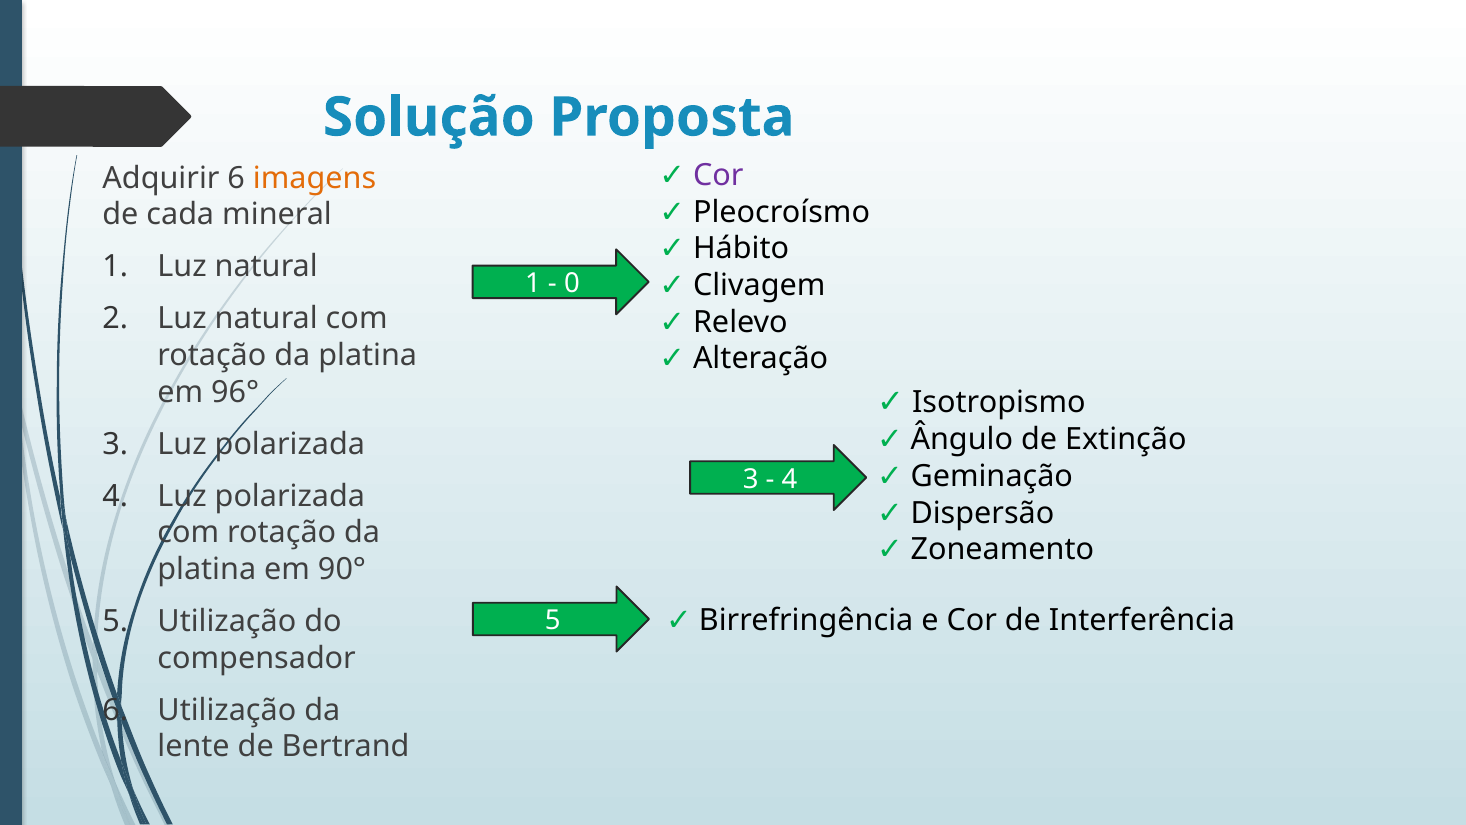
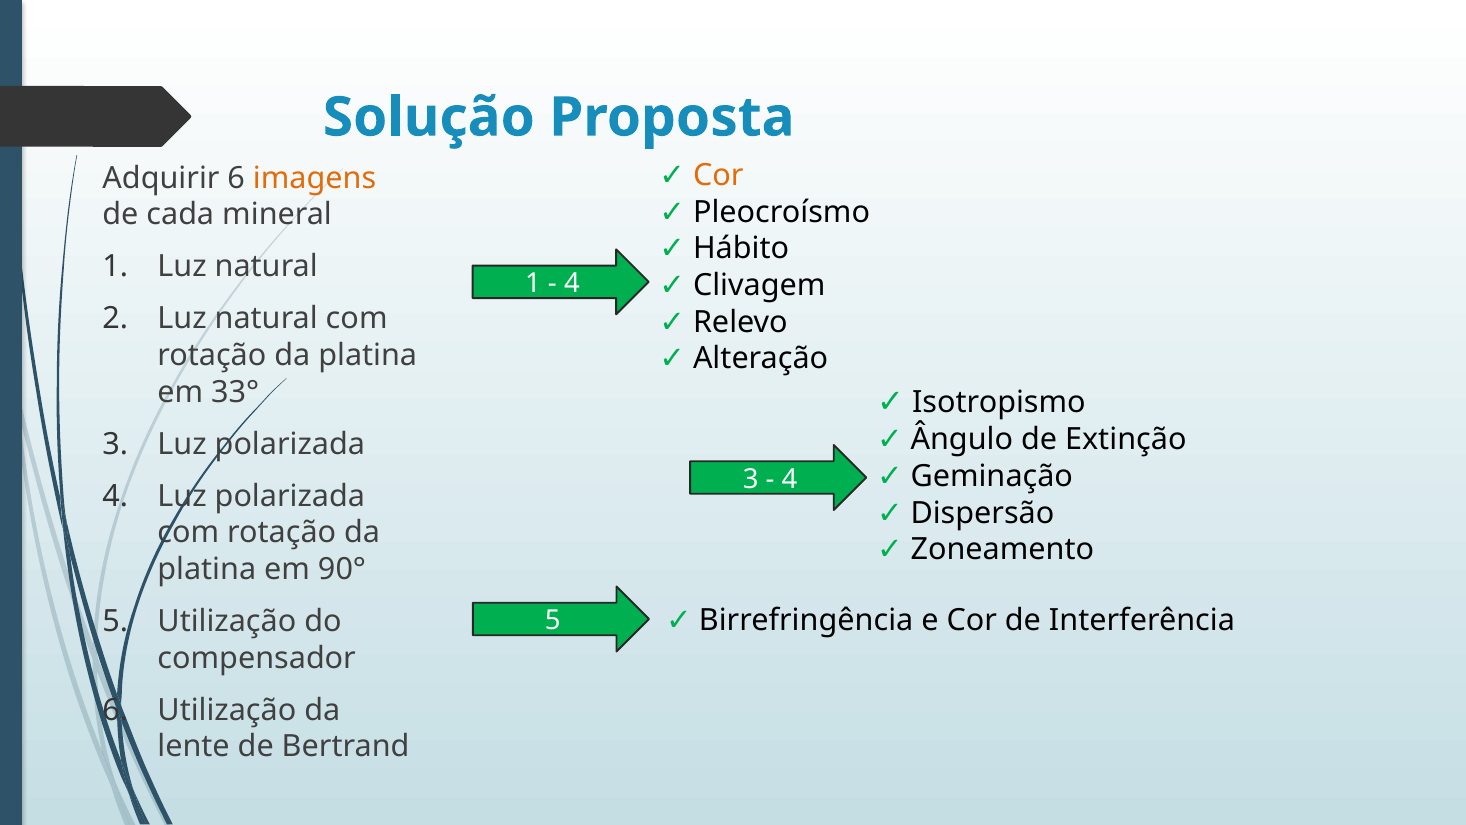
Cor colour: purple -> orange (718, 175)
0: 0 -> 4 (572, 284)
96°: 96° -> 33° (235, 392)
